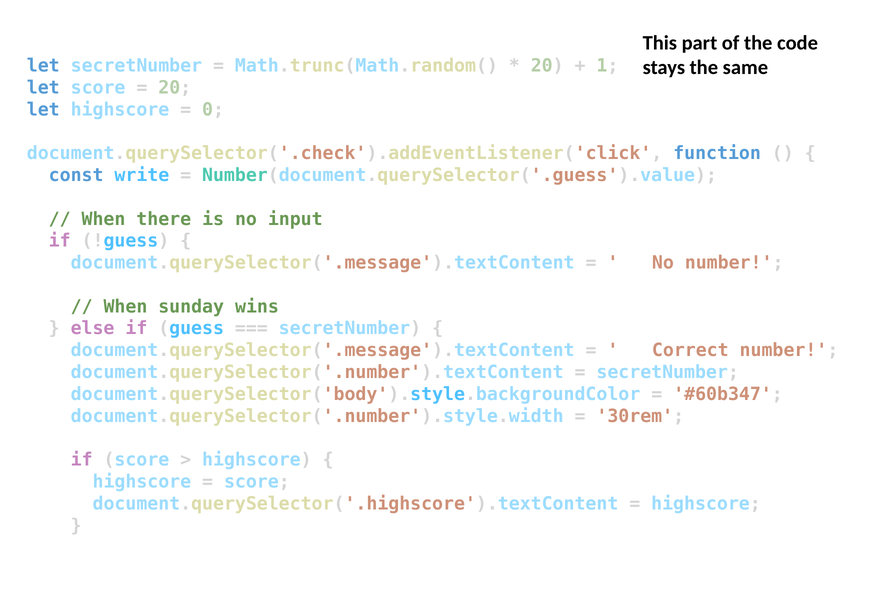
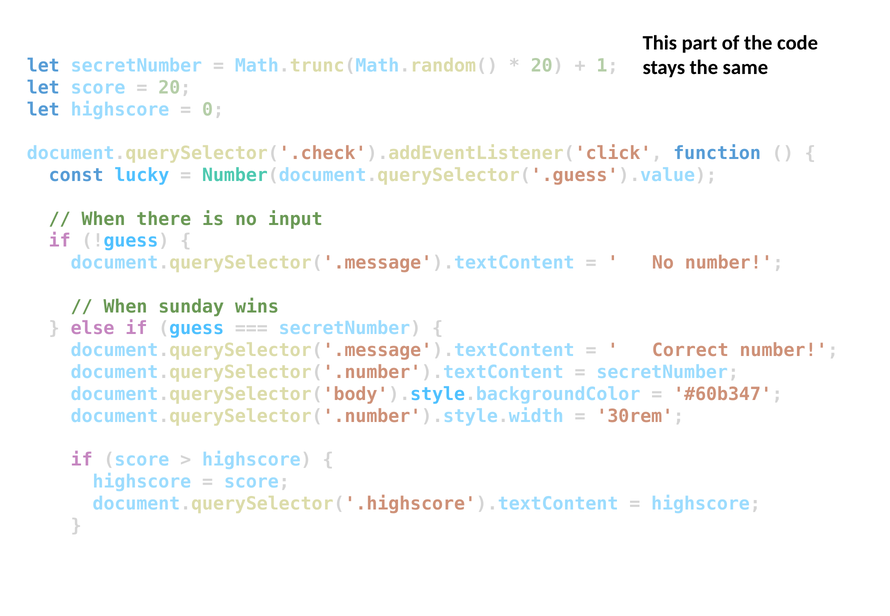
write: write -> lucky (142, 175)
